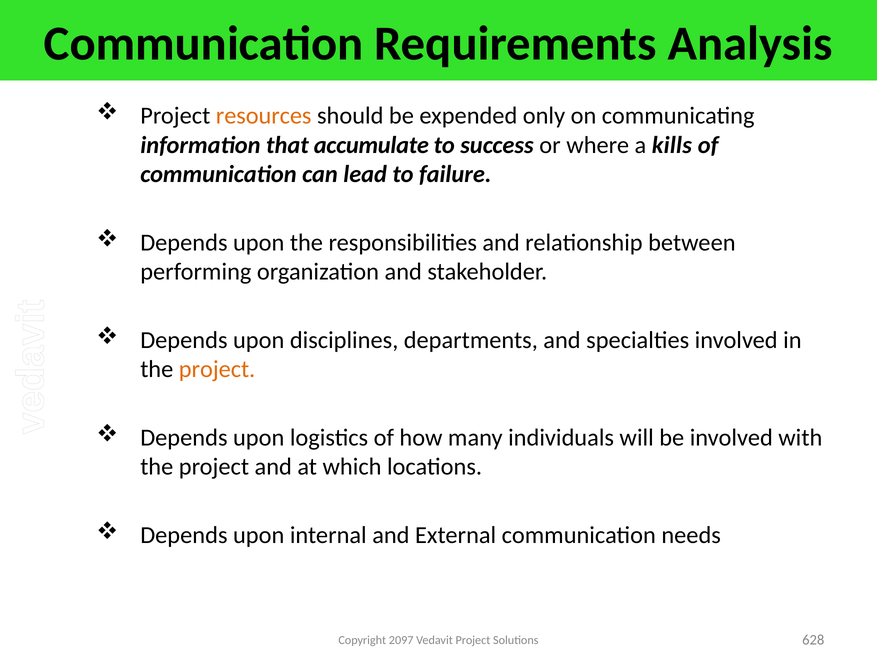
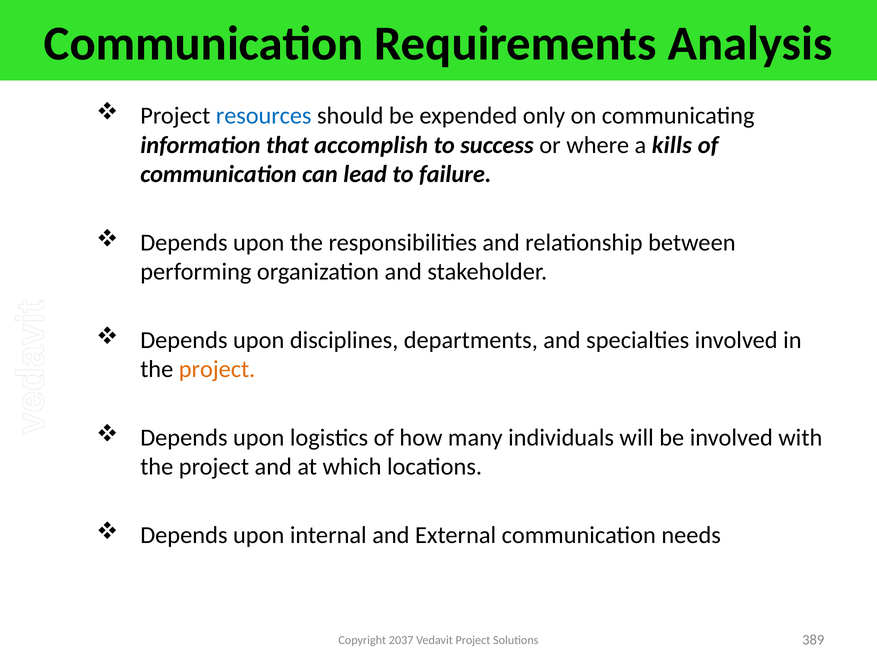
resources colour: orange -> blue (264, 116)
accumulate: accumulate -> accomplish (371, 145)
2097: 2097 -> 2037 (401, 640)
628: 628 -> 389 (813, 640)
